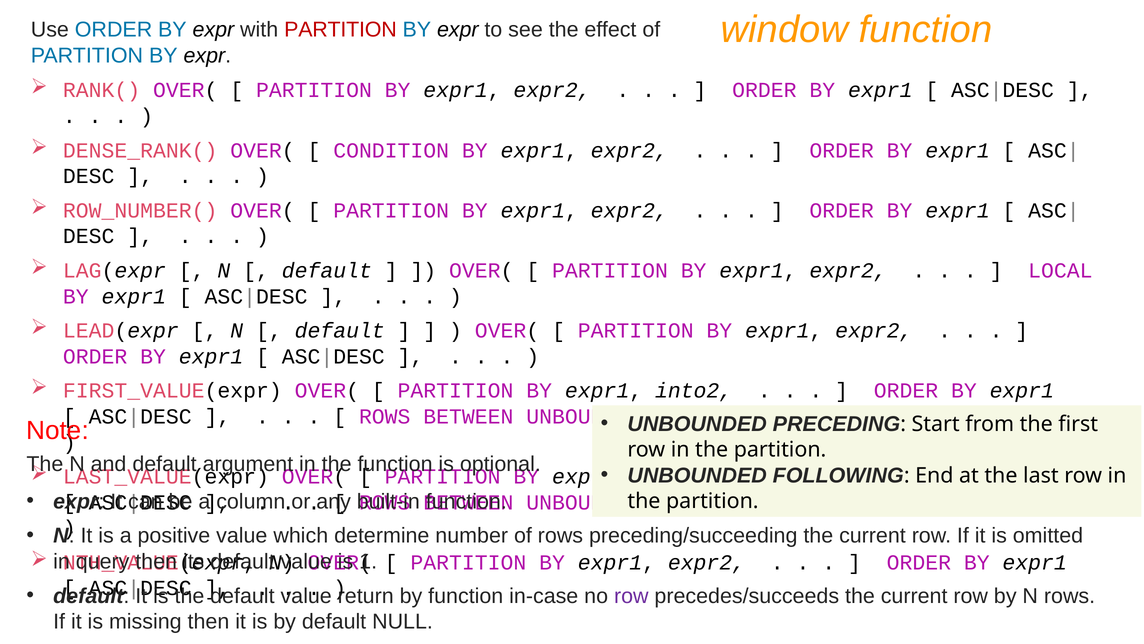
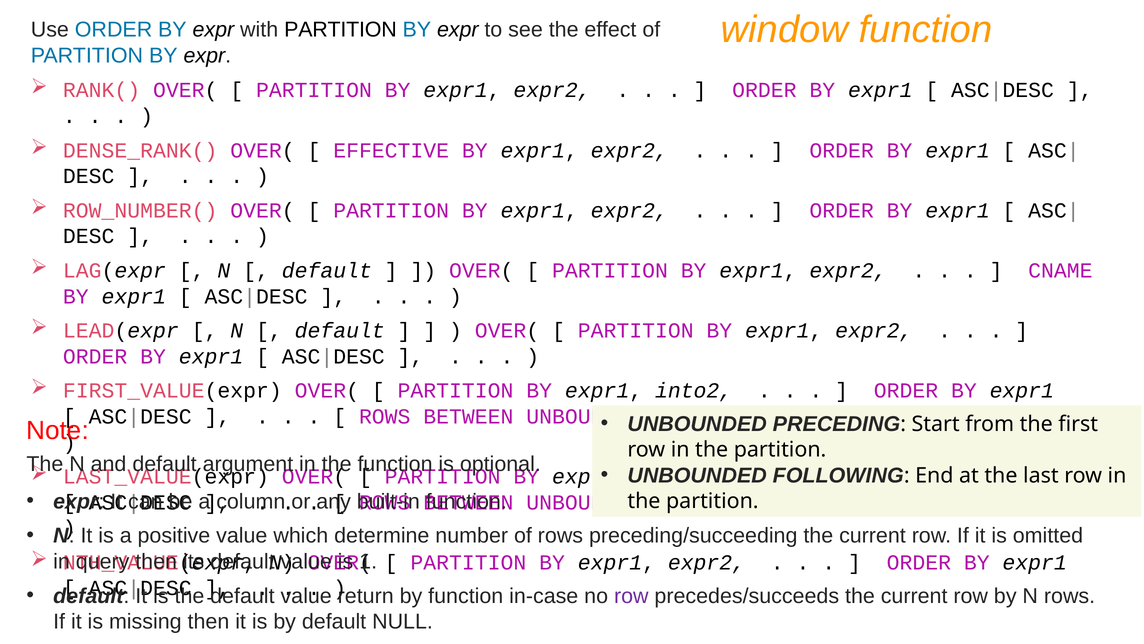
PARTITION colour: red -> black (340, 30)
CONDITION: CONDITION -> EFFECTIVE (391, 150)
LOCAL: LOCAL -> CNAME (1060, 270)
